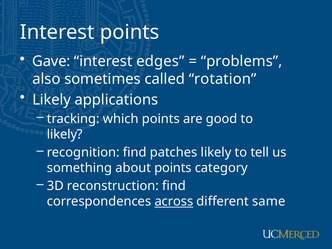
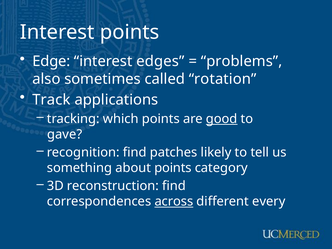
Gave: Gave -> Edge (51, 61)
Likely: Likely -> Track (51, 100)
good underline: none -> present (222, 119)
likely: likely -> gave (65, 134)
same: same -> every (269, 201)
